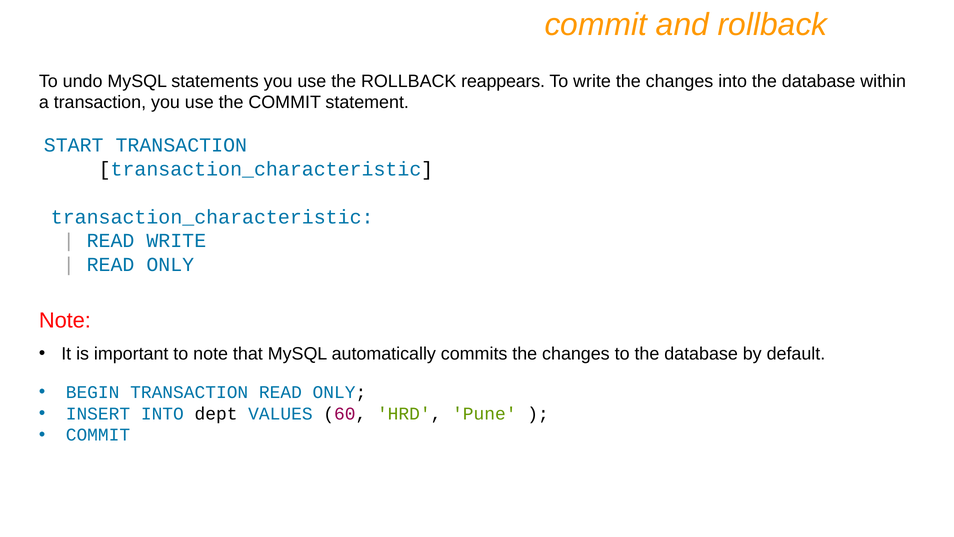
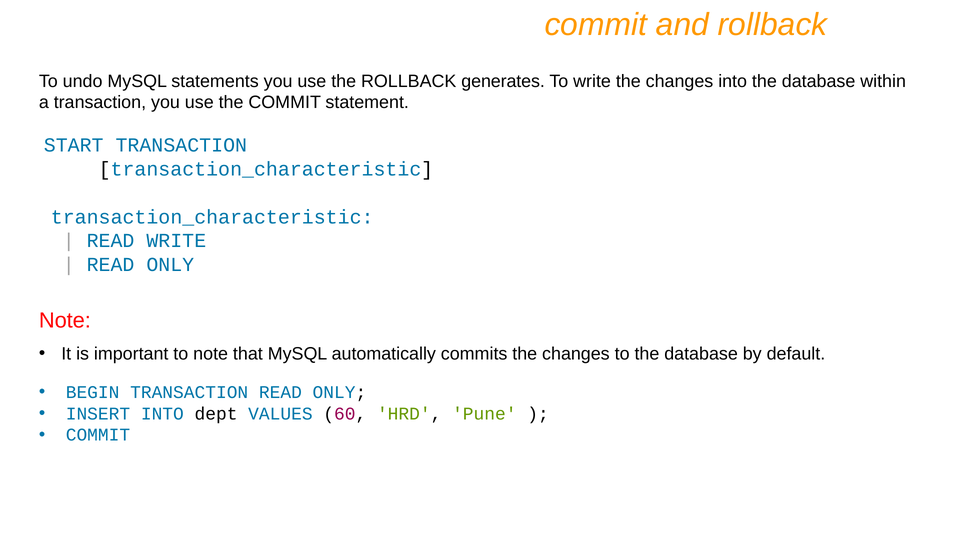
reappears: reappears -> generates (503, 81)
